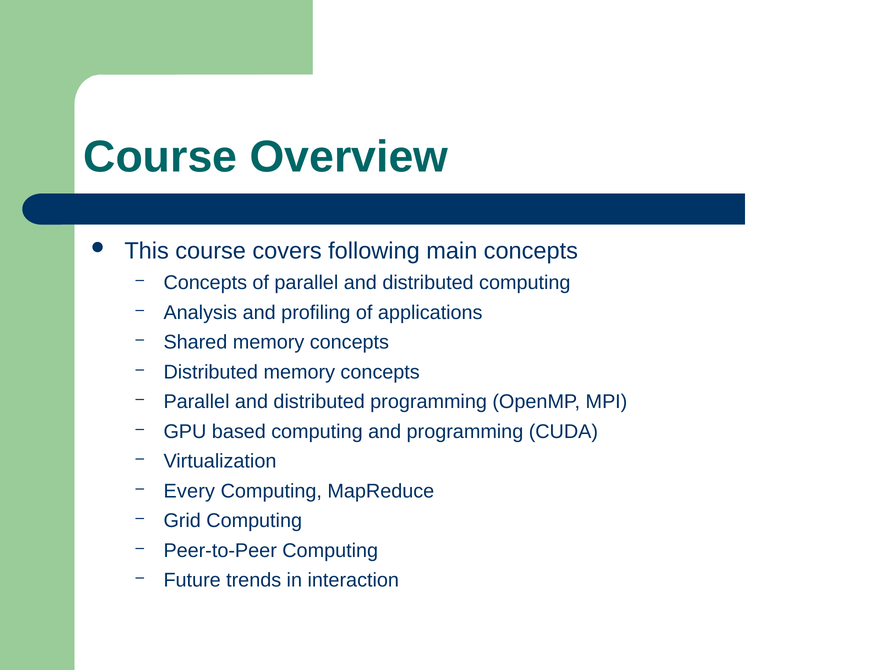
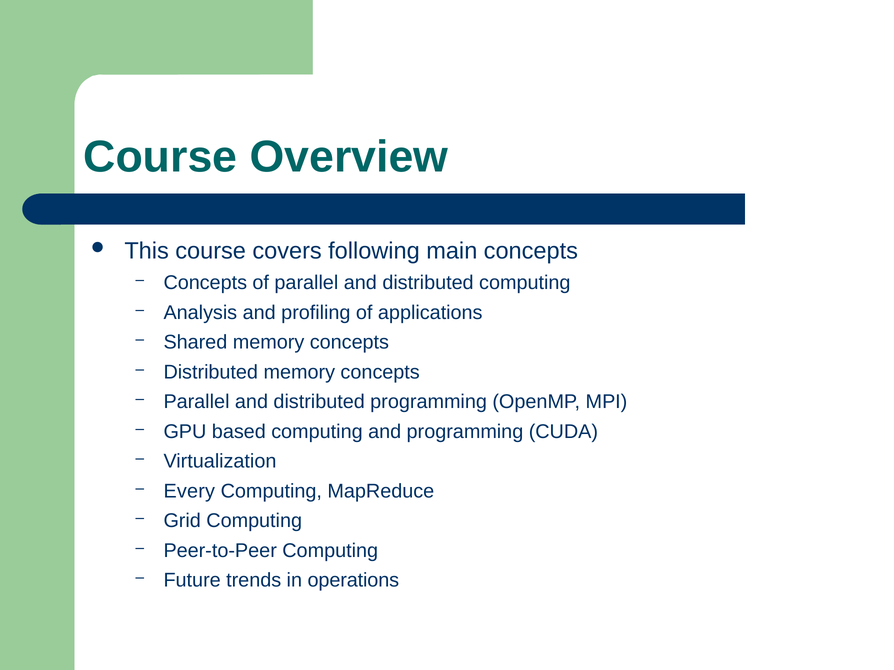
interaction: interaction -> operations (353, 581)
